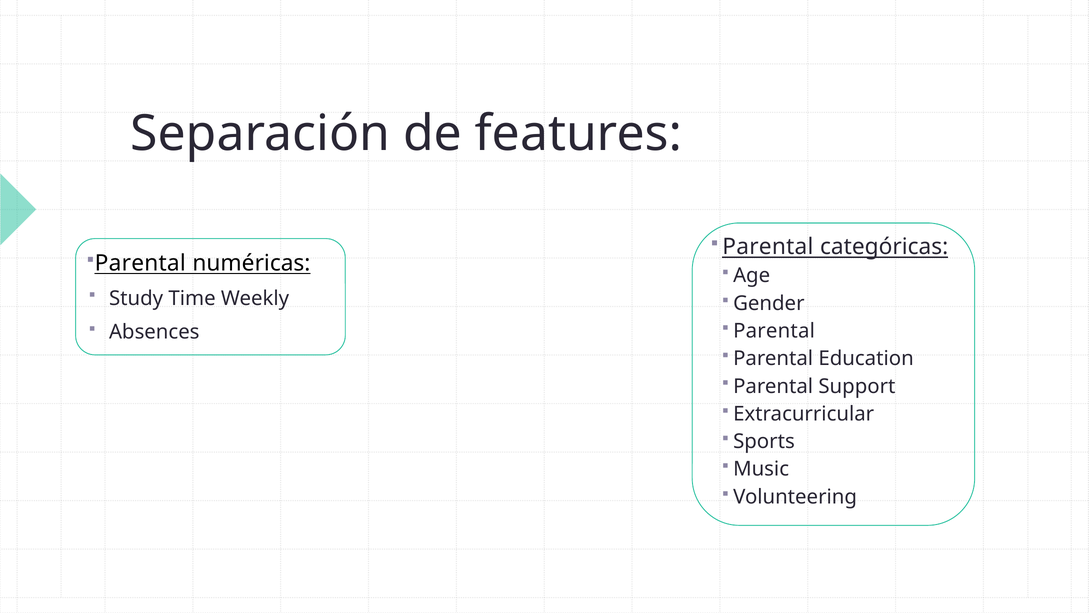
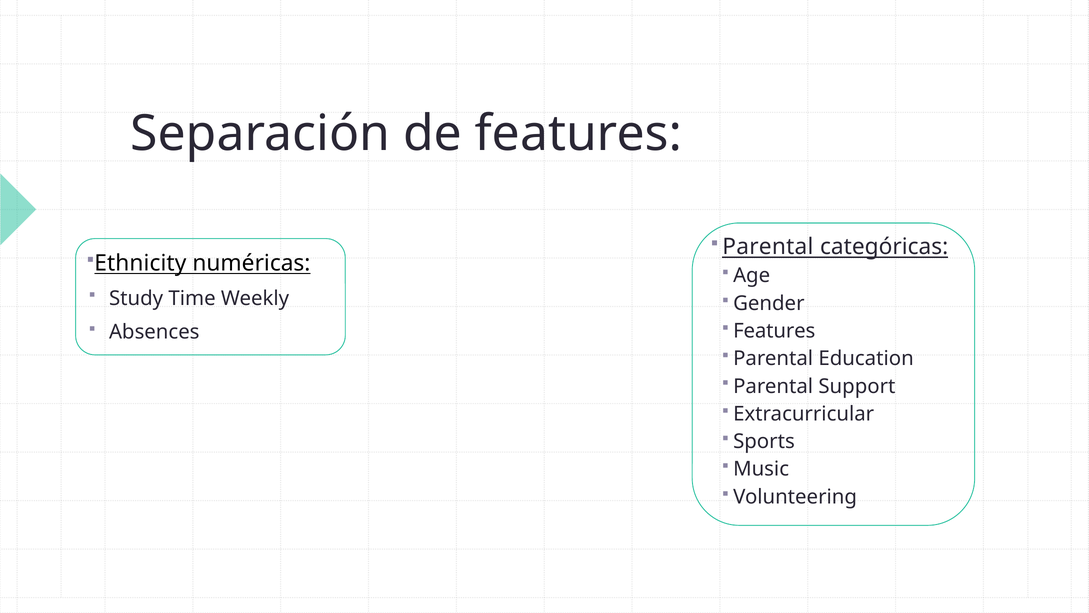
Parental: Parental -> Ethnicity (140, 263)
Parental: Parental -> Features (774, 331)
